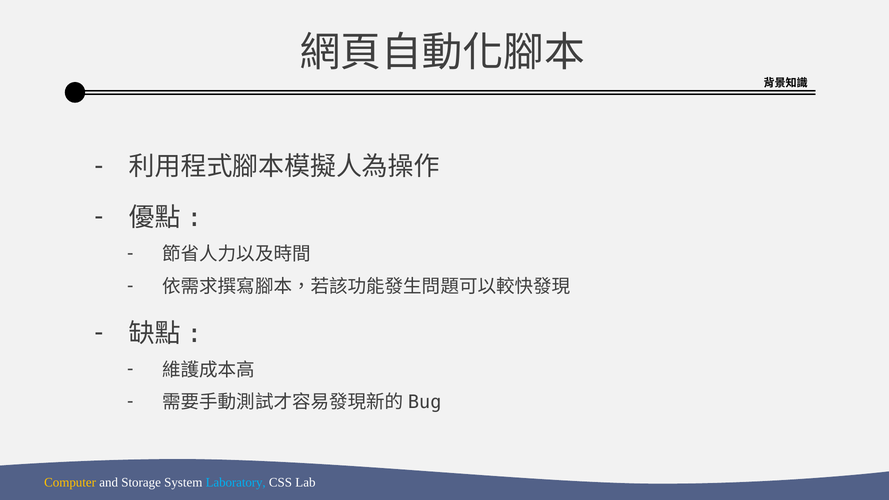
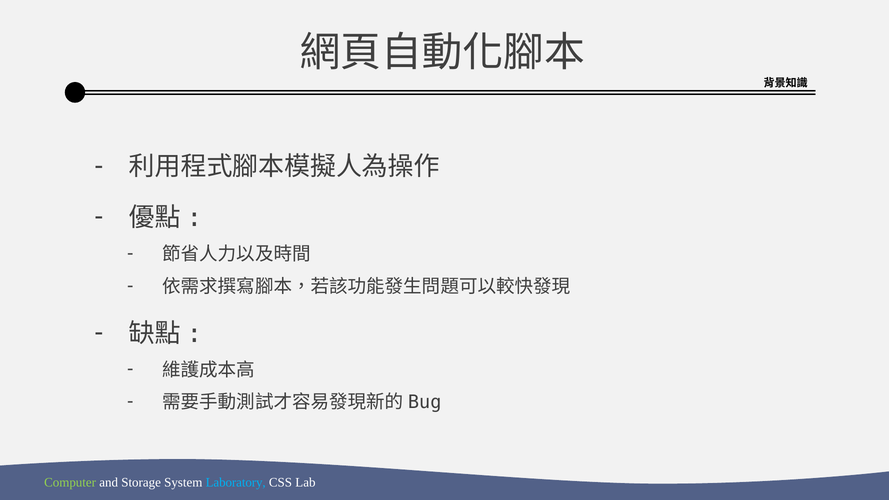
Computer colour: yellow -> light green (70, 482)
